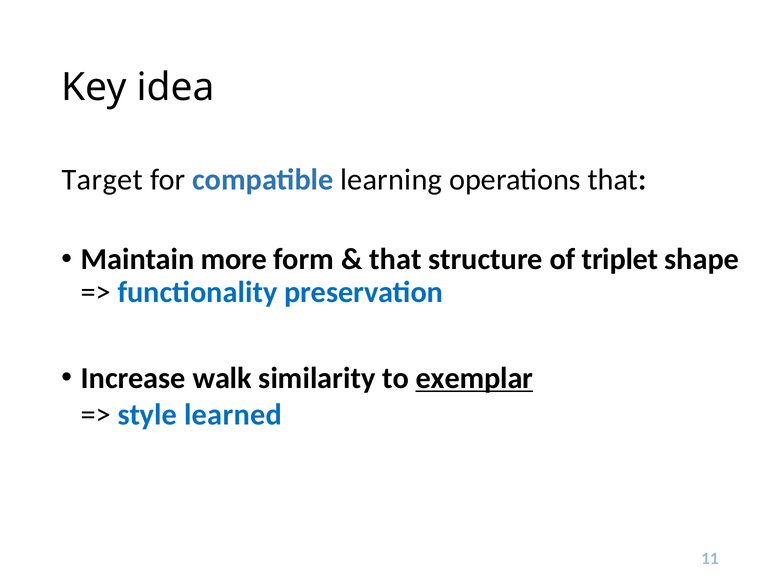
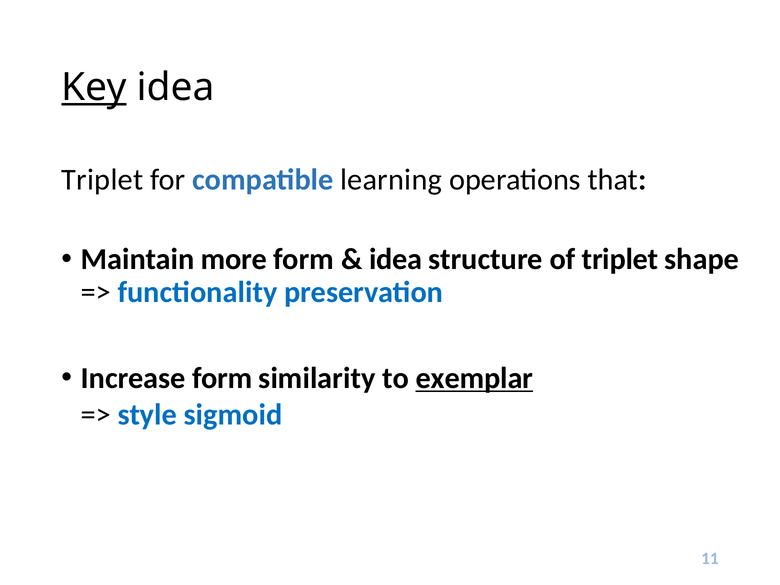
Key underline: none -> present (94, 87)
Target: Target -> Triplet (102, 180)
that: that -> idea (396, 259)
Increase walk: walk -> form (222, 378)
learned: learned -> sigmoid (233, 415)
